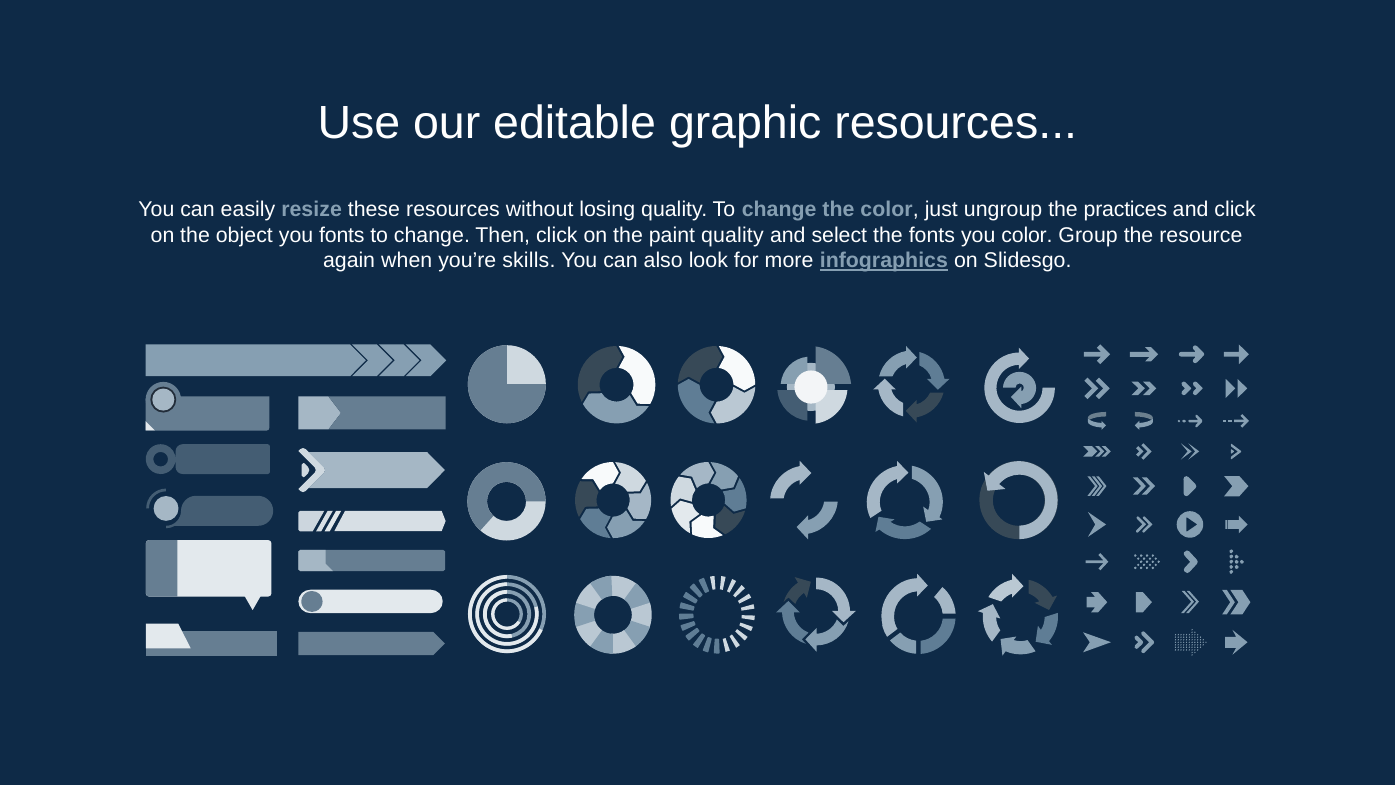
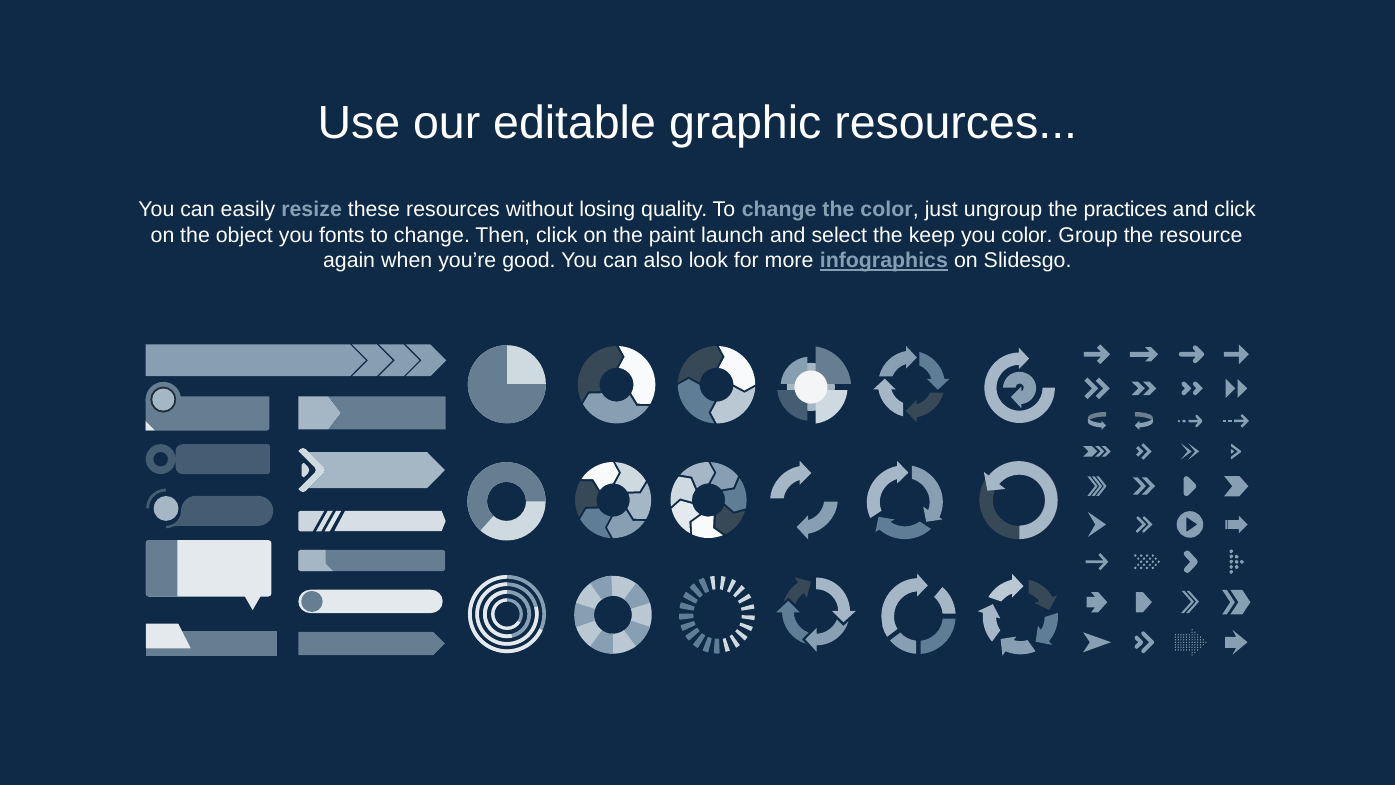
paint quality: quality -> launch (732, 235)
the fonts: fonts -> keep (932, 235)
skills: skills -> good (529, 261)
